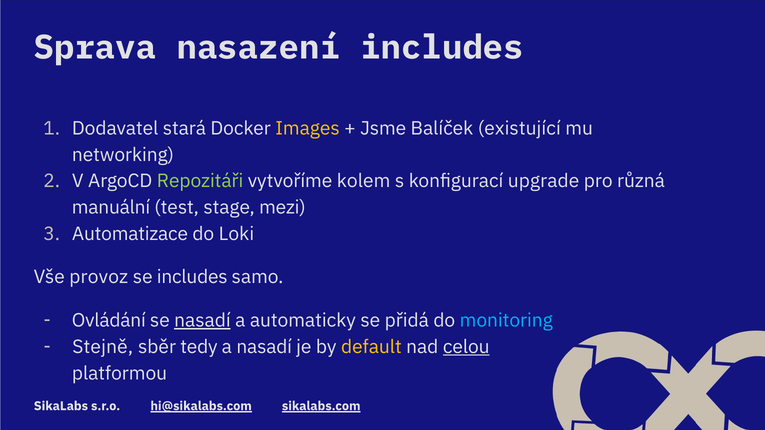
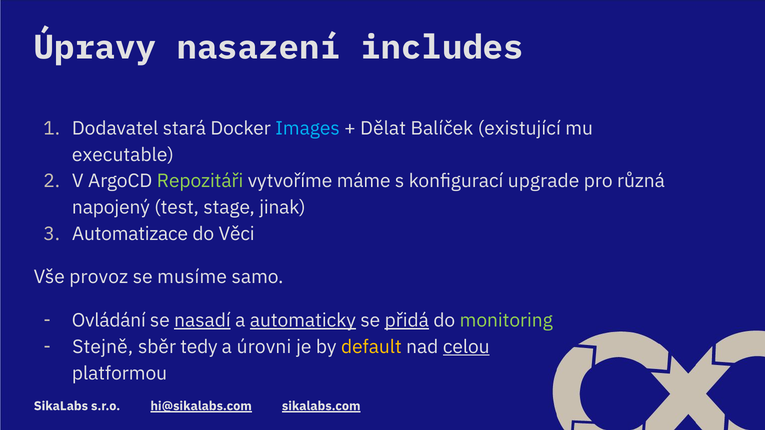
Sprava: Sprava -> Úpravy (95, 48)
Images colour: yellow -> light blue (308, 128)
Jsme: Jsme -> Dělat (383, 128)
networking: networking -> executable (123, 155)
kolem: kolem -> máme (364, 181)
manuální: manuální -> napojený (111, 208)
mezi: mezi -> jinak (282, 208)
Loki: Loki -> Věci (237, 234)
se includes: includes -> musíme (192, 277)
automaticky underline: none -> present (303, 321)
přidá underline: none -> present (407, 321)
monitoring colour: light blue -> light green (506, 321)
a nasadí: nasadí -> úrovni (264, 347)
